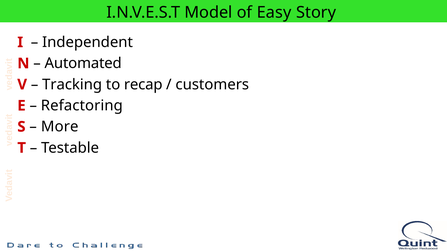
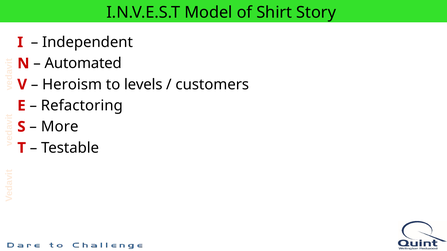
Easy: Easy -> Shirt (274, 13)
Tracking: Tracking -> Heroism (72, 85)
recap: recap -> levels (143, 85)
